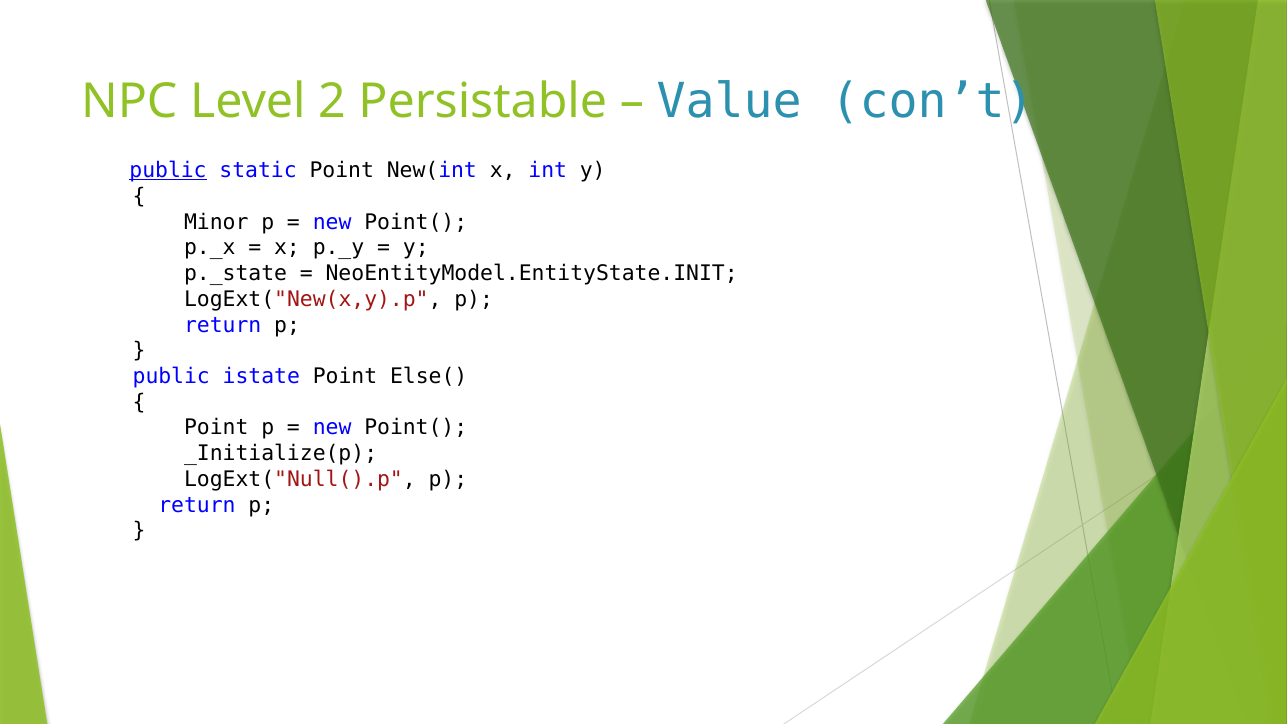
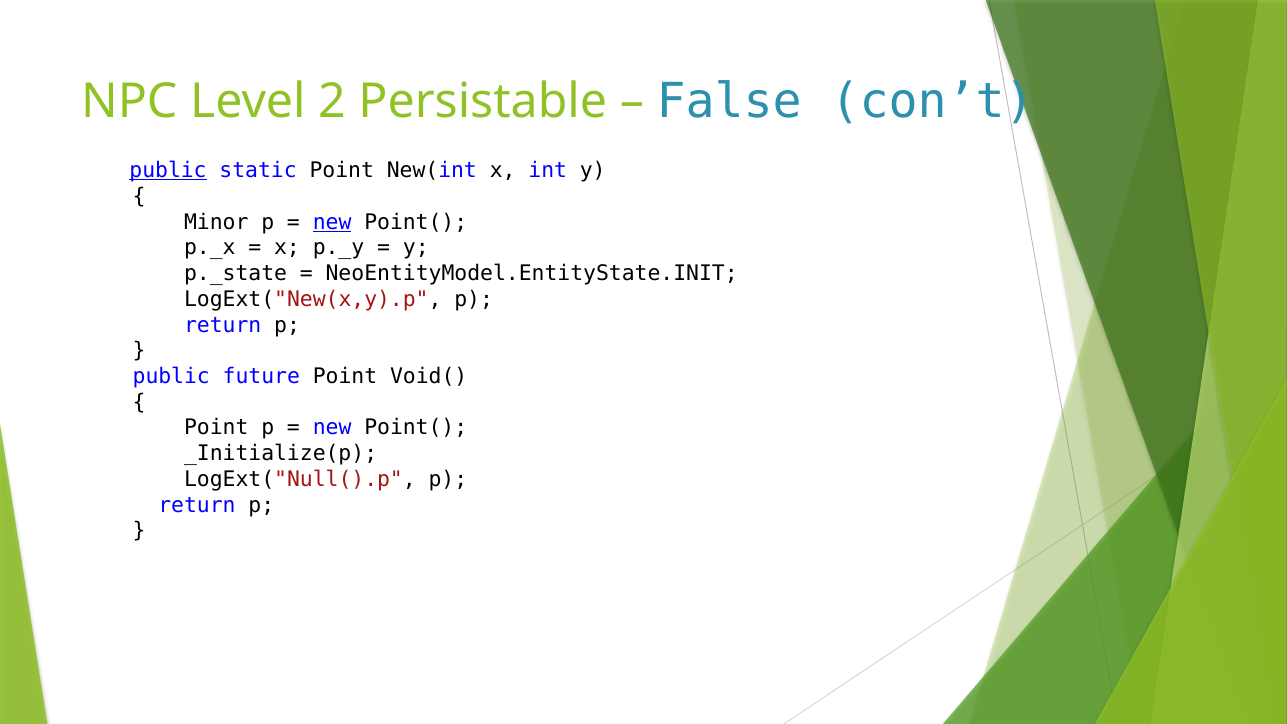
Value: Value -> False (729, 101)
new underline: none -> present (332, 222)
istate: istate -> future (261, 376)
Else(: Else( -> Void( (429, 376)
